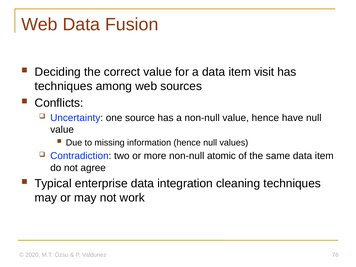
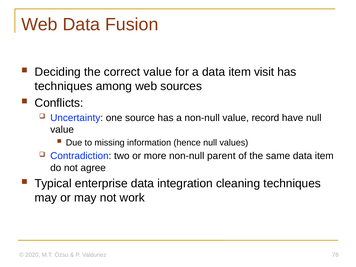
value hence: hence -> record (265, 118)
atomic: atomic -> parent (221, 156)
